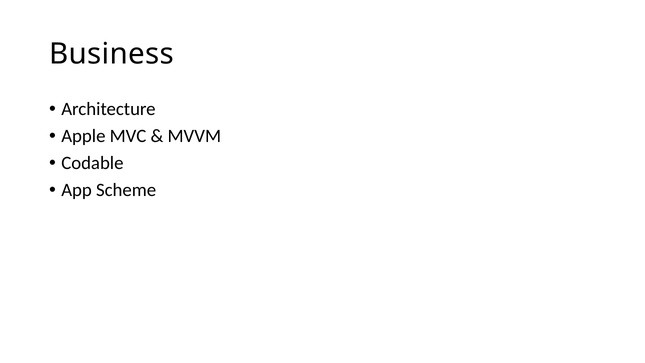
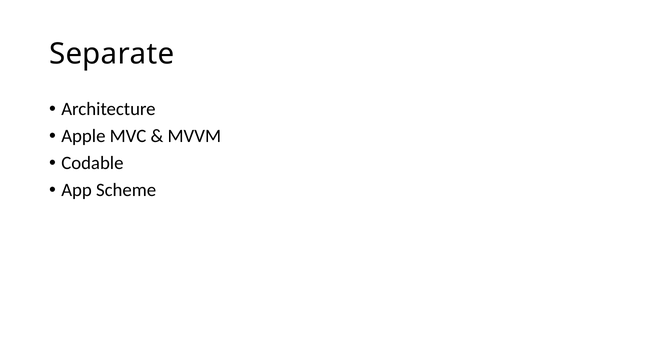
Business: Business -> Separate (112, 54)
